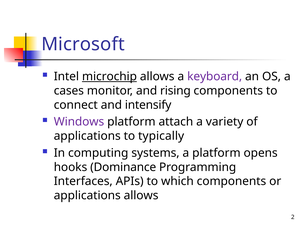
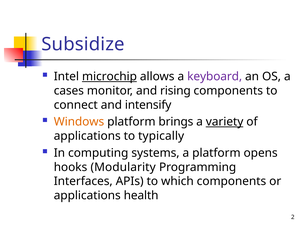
Microsoft: Microsoft -> Subsidize (83, 44)
Windows colour: purple -> orange (79, 122)
attach: attach -> brings (176, 122)
variety underline: none -> present (225, 122)
Dominance: Dominance -> Modularity (123, 167)
applications allows: allows -> health (141, 195)
